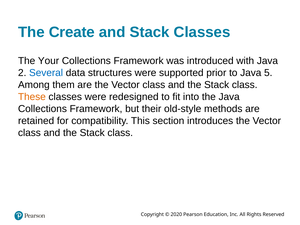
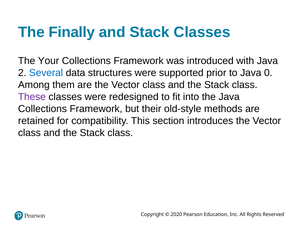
Create: Create -> Finally (72, 32)
5: 5 -> 0 (268, 73)
These colour: orange -> purple (32, 97)
